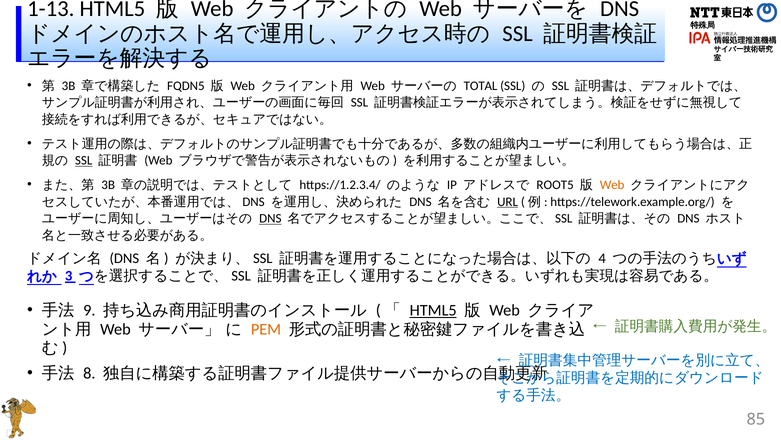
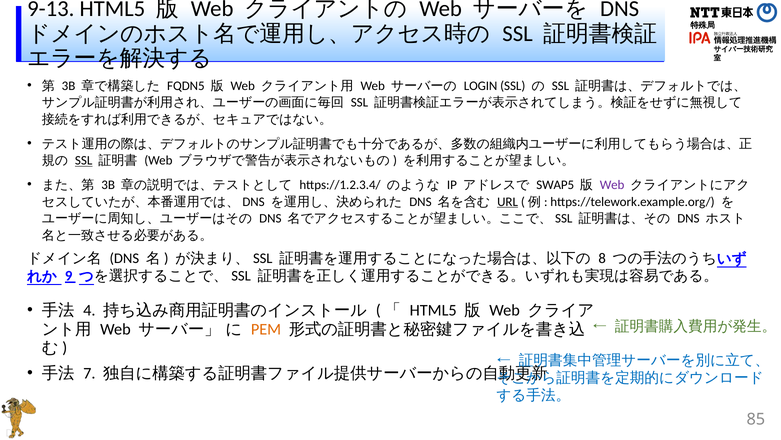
1-13: 1-13 -> 9-13 (51, 9)
TOTAL: TOTAL -> LOGIN (481, 86)
ROOT5: ROOT5 -> SWAP5 (555, 185)
Web colour: orange -> purple (612, 185)
DNS underline: present -> none (270, 218)
4: 4 -> 8 (602, 258)
3: 3 -> 9 (69, 276)
9: 9 -> 4 (89, 310)
HTML5 underline: present -> none (433, 310)
8: 8 -> 7 (89, 373)
